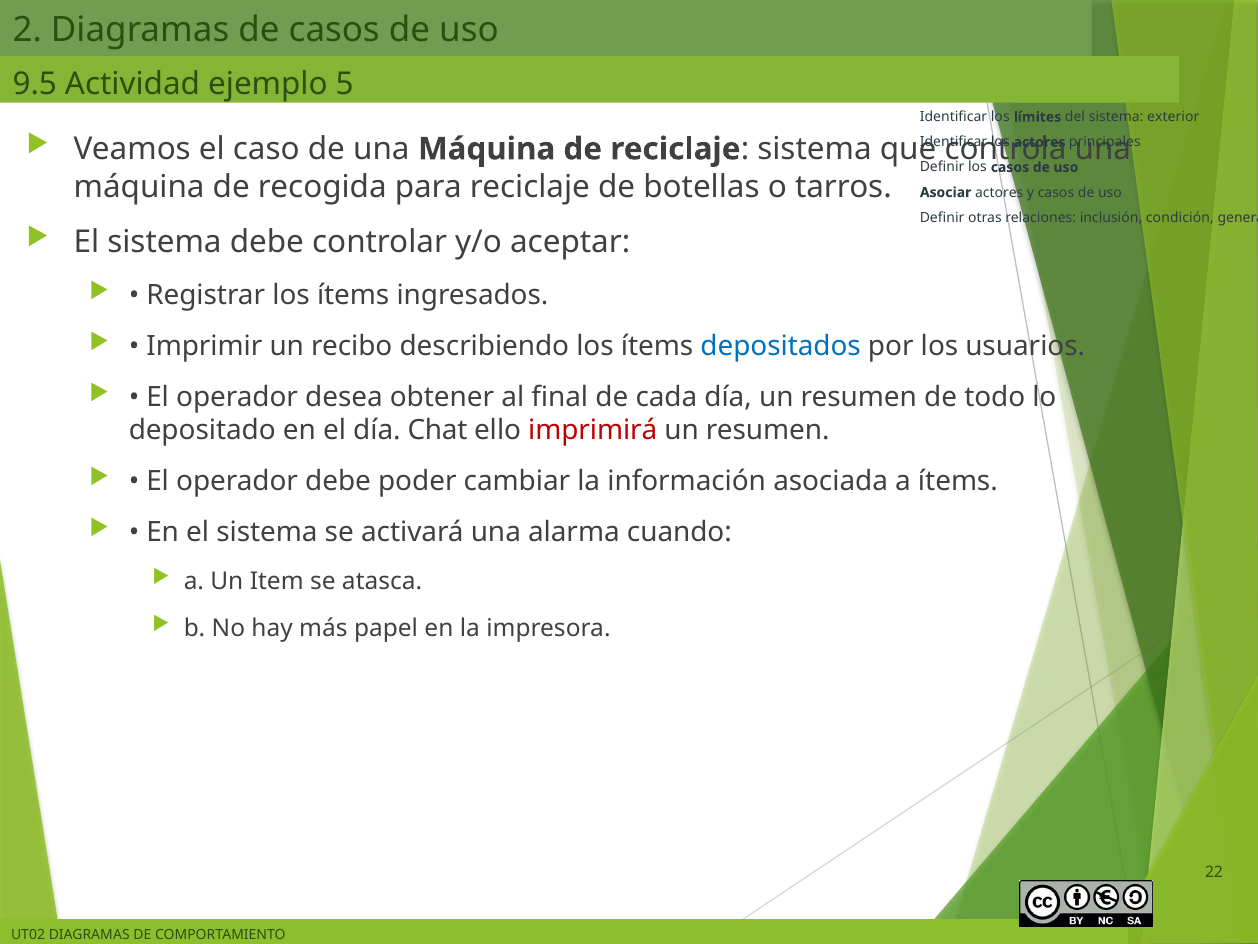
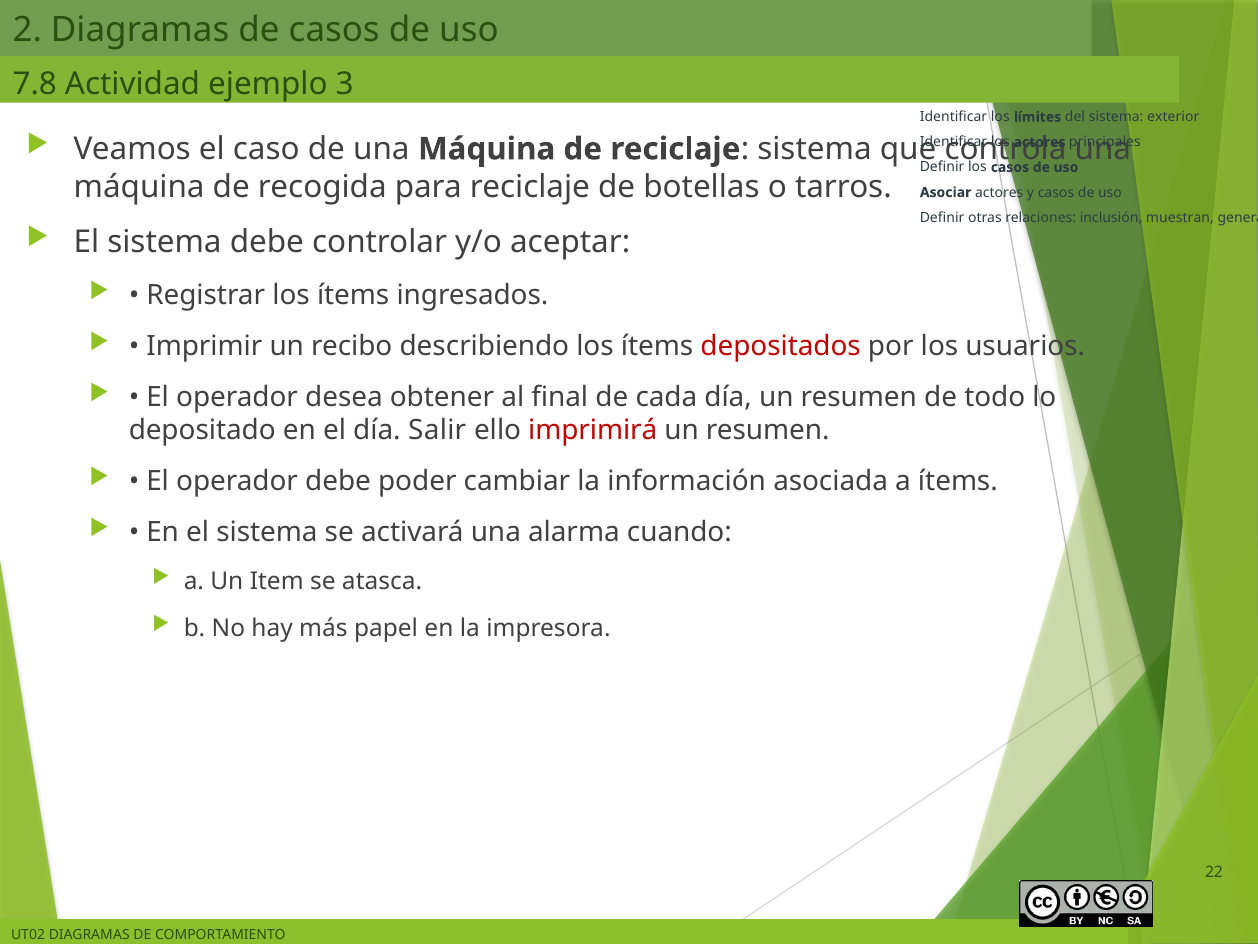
9.5: 9.5 -> 7.8 (35, 84)
5: 5 -> 3 (345, 84)
condición: condición -> muestran (1180, 217)
depositados colour: blue -> red (781, 346)
Chat: Chat -> Salir (437, 430)
